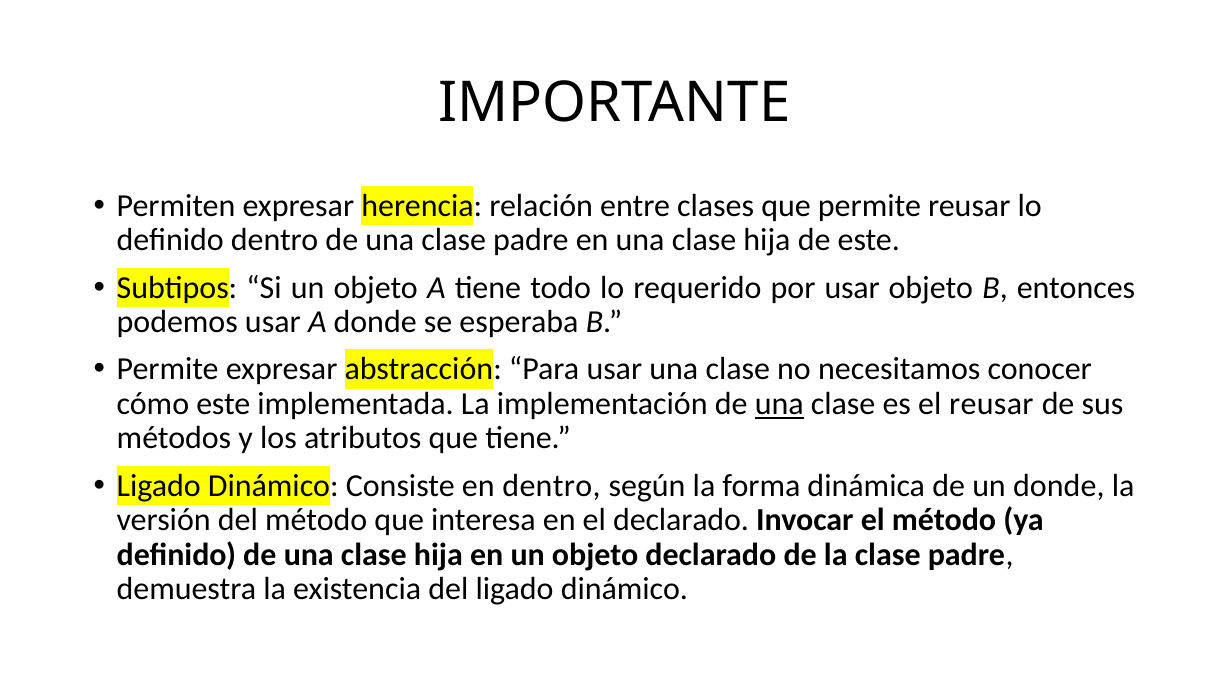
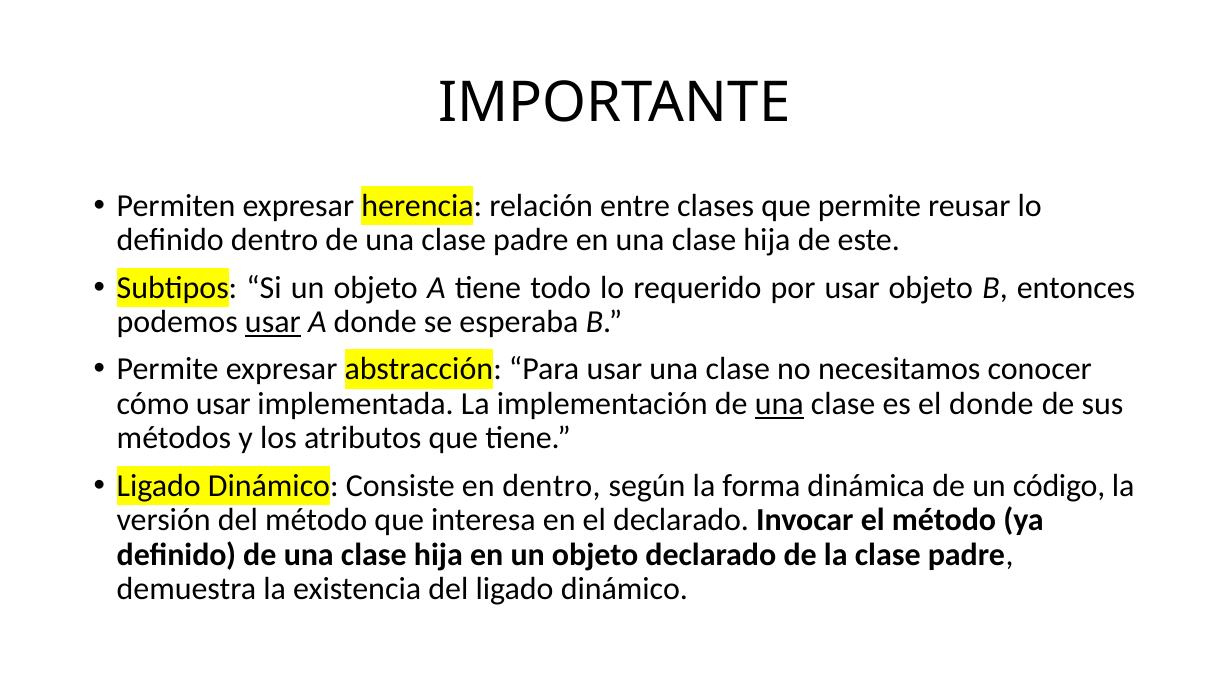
usar underline: none -> present (273, 322)
cómo este: este -> usar (223, 404)
el reusar: reusar -> donde (991, 404)
un donde: donde -> código (1059, 486)
